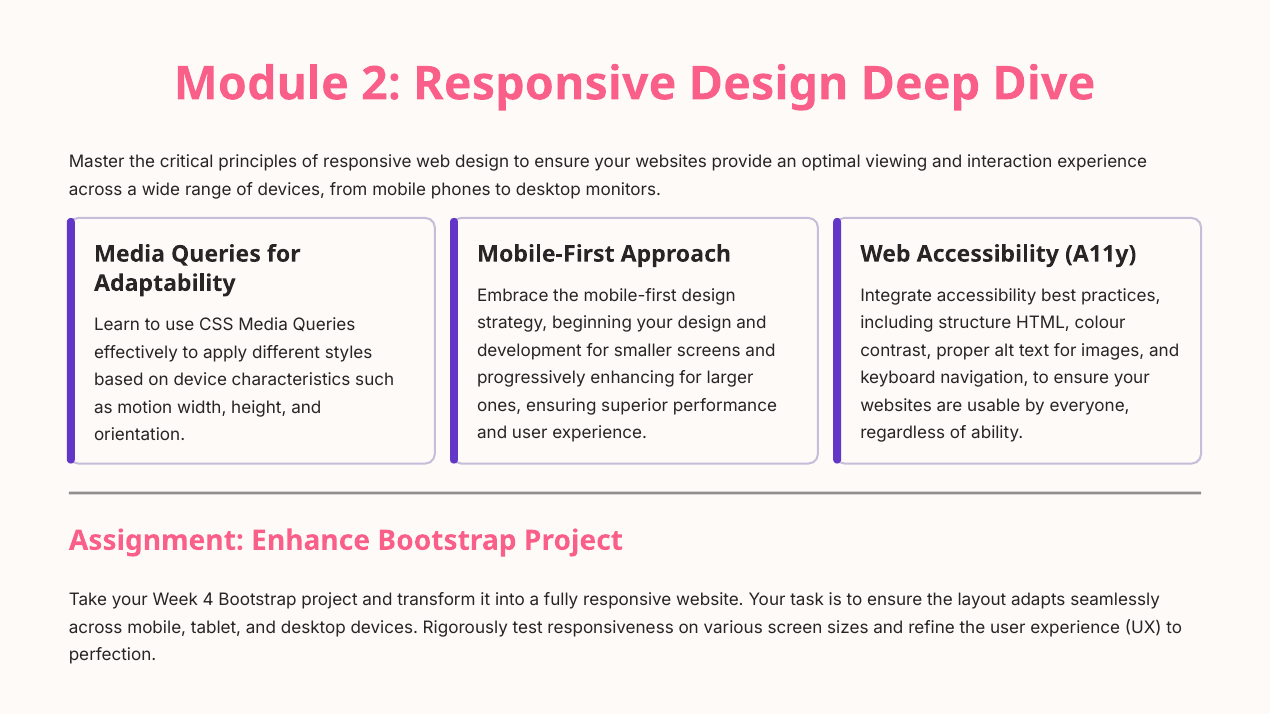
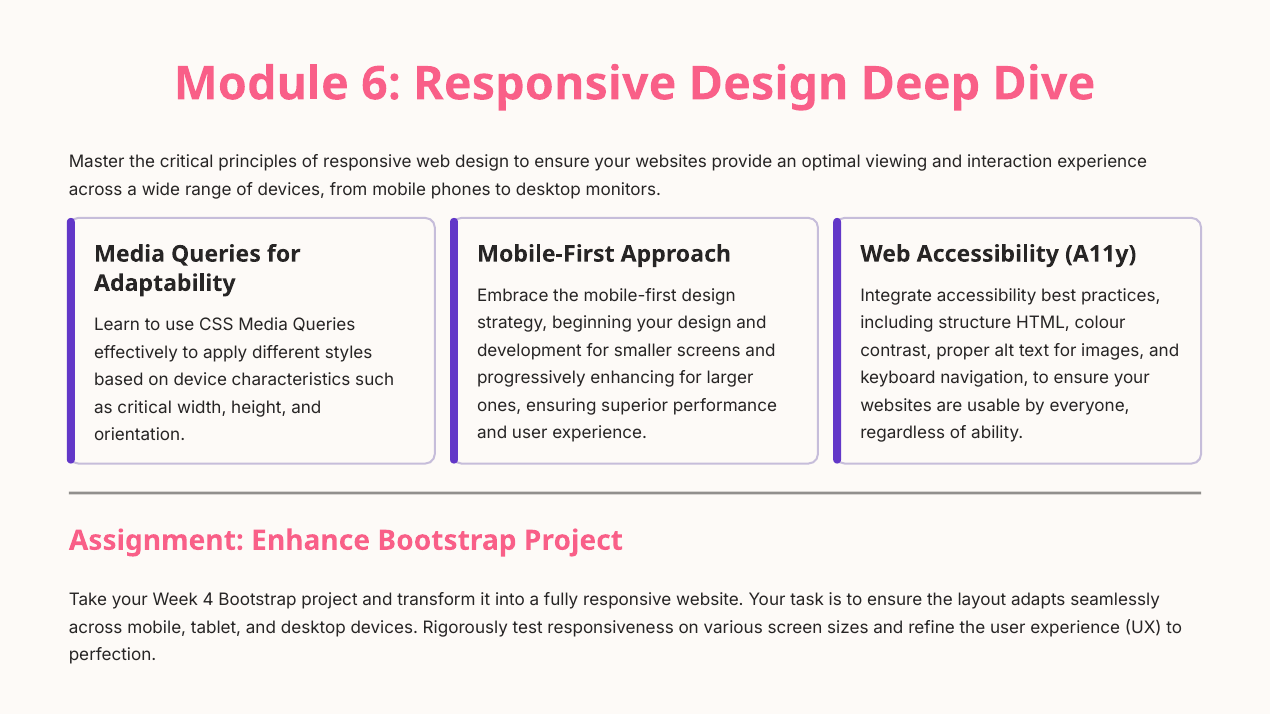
2: 2 -> 6 (381, 84)
as motion: motion -> critical (145, 408)
